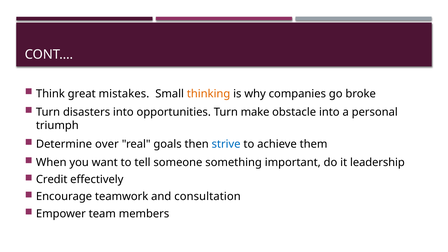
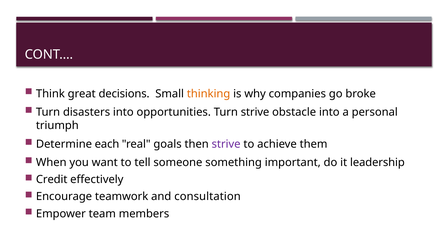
mistakes: mistakes -> decisions (124, 94)
Turn make: make -> strive (255, 112)
over: over -> each (107, 144)
strive colour: blue -> purple (226, 144)
